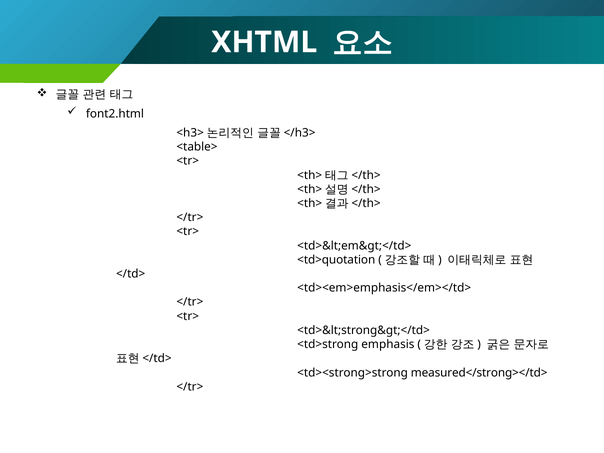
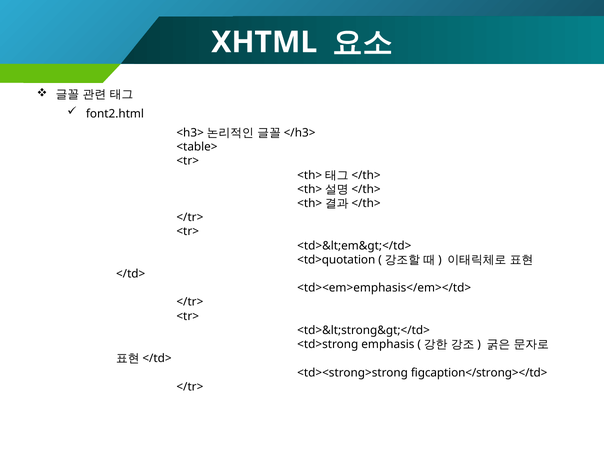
measured</strong></td>: measured</strong></td> -> figcaption</strong></td> (479, 373)
